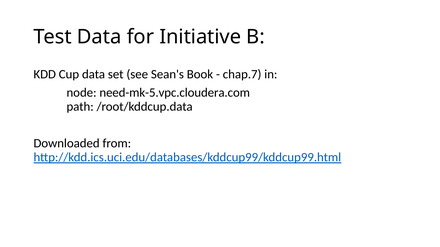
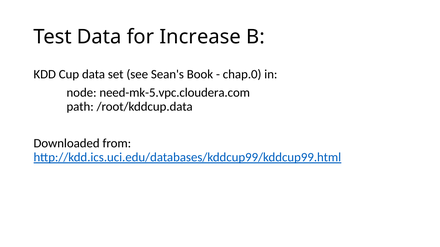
Initiative: Initiative -> Increase (200, 37)
chap.7: chap.7 -> chap.0 (242, 74)
